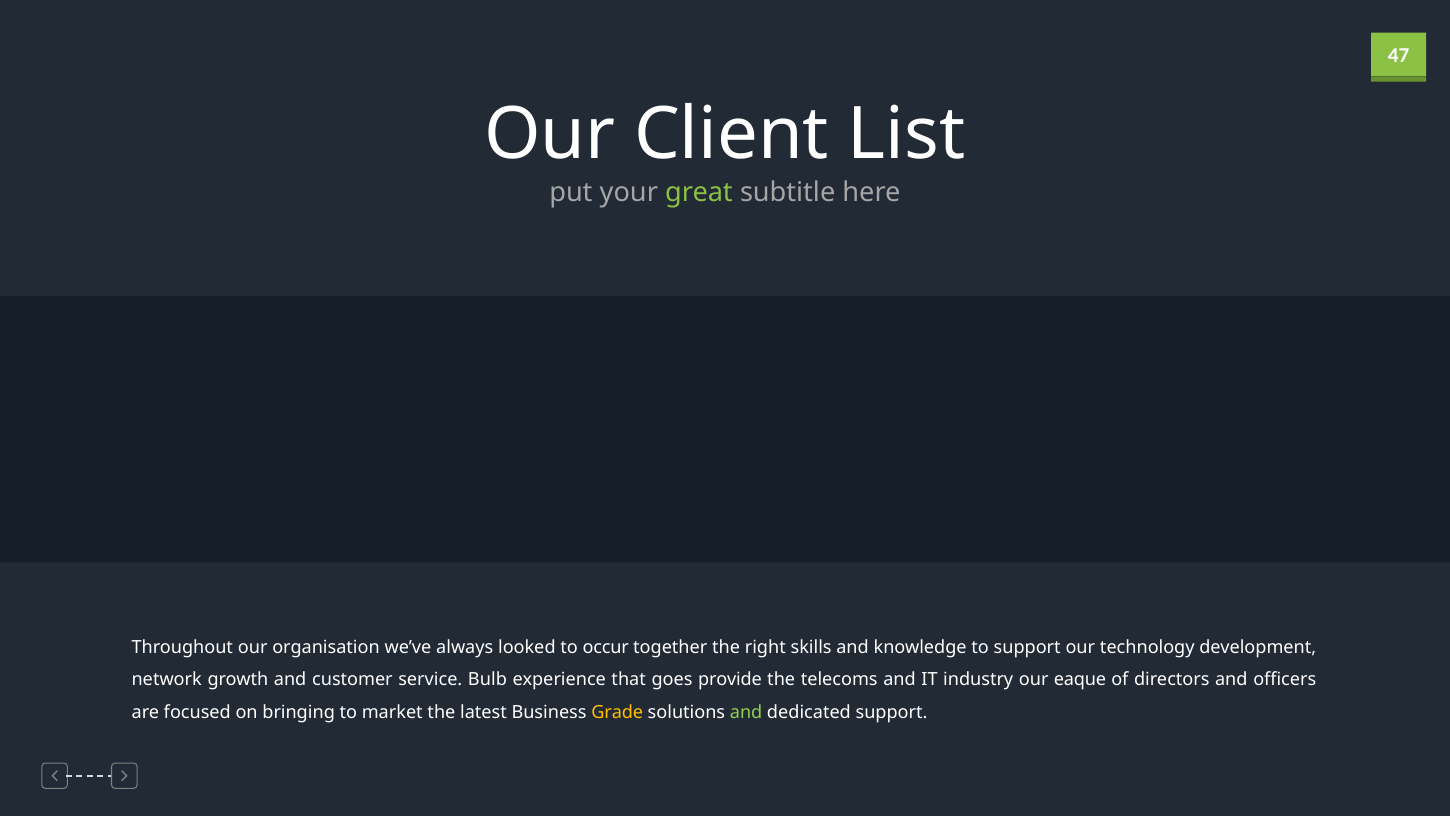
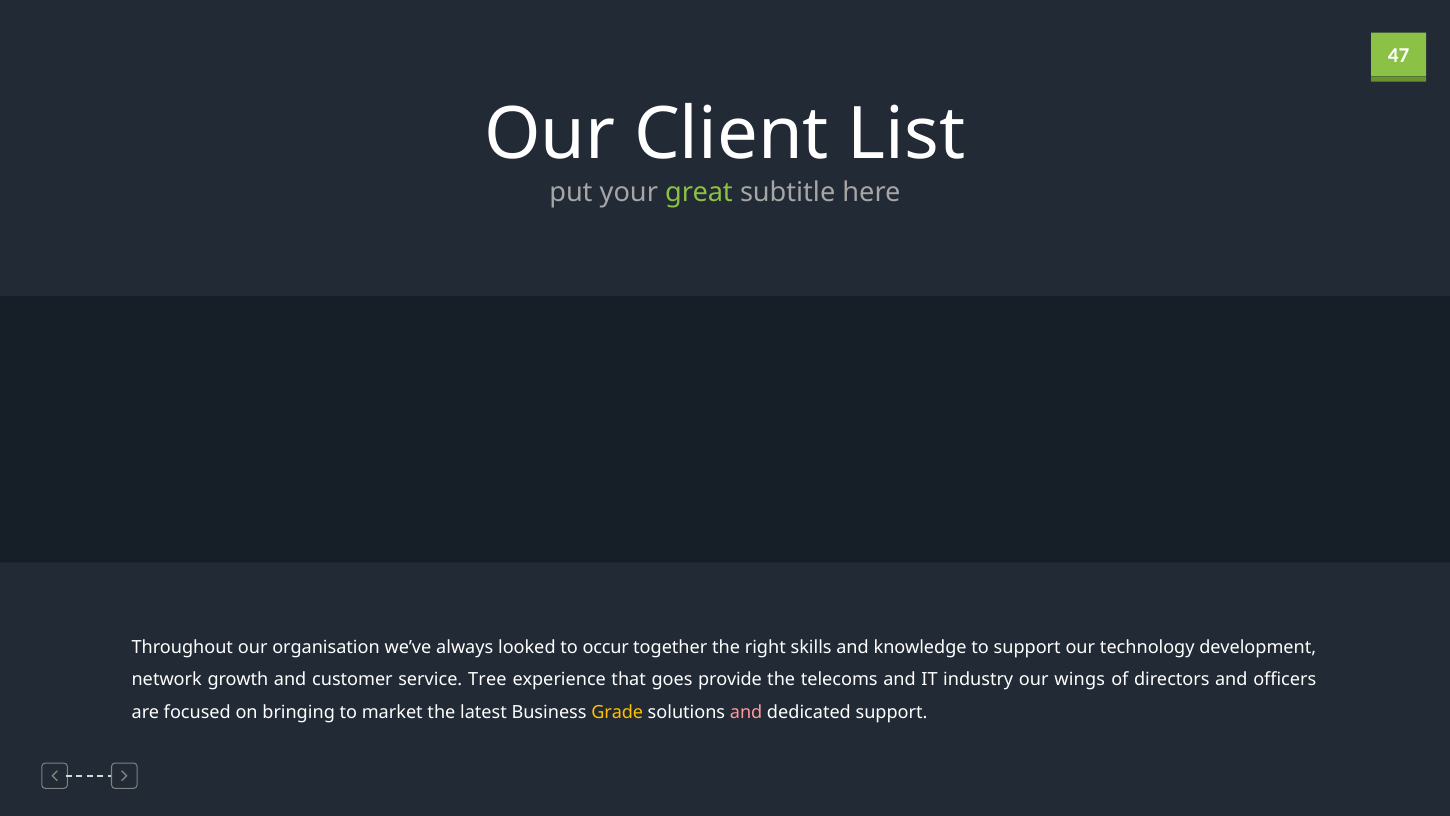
Bulb: Bulb -> Tree (487, 679)
eaque: eaque -> wings (1080, 679)
and colour: light green -> pink (746, 712)
